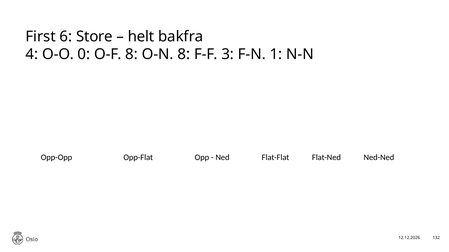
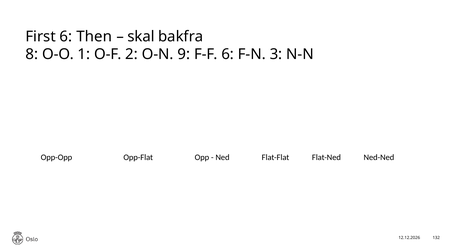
Store: Store -> Then (94, 37)
helt: helt -> skal (141, 37)
4: 4 -> 8 (32, 55)
0: 0 -> 1 (84, 55)
O-F 8: 8 -> 2 (132, 55)
O-N 8: 8 -> 9 (184, 55)
F-F 3: 3 -> 6 (228, 55)
1: 1 -> 3 (276, 55)
